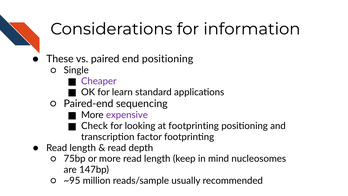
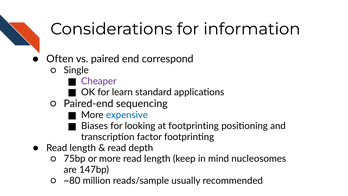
These: These -> Often (60, 59)
end positioning: positioning -> correspond (168, 59)
expensive colour: purple -> blue (127, 115)
Check: Check -> Biases (94, 126)
~95: ~95 -> ~80 (72, 180)
